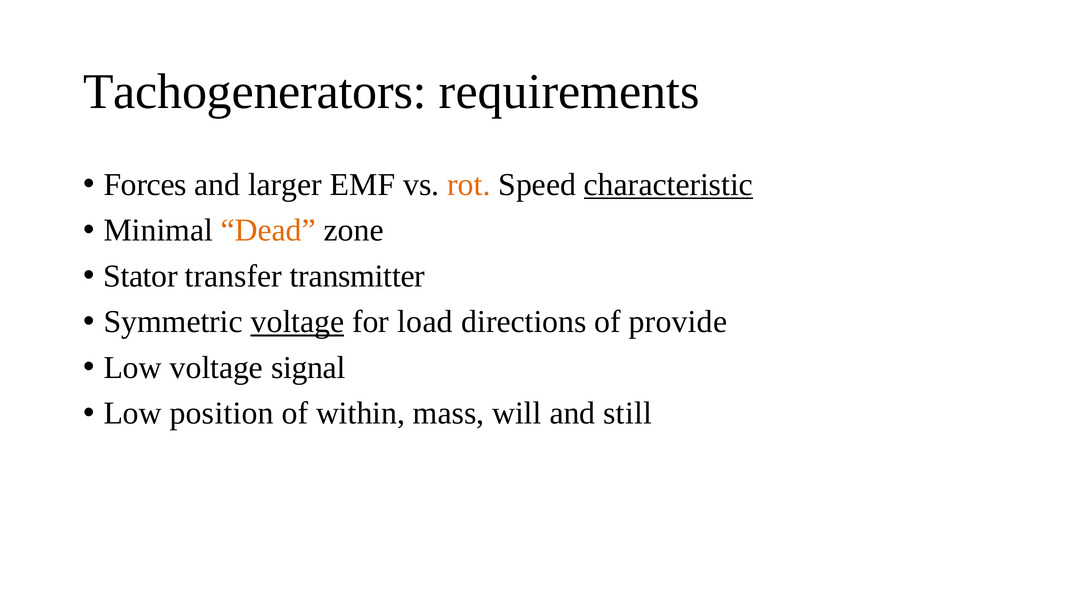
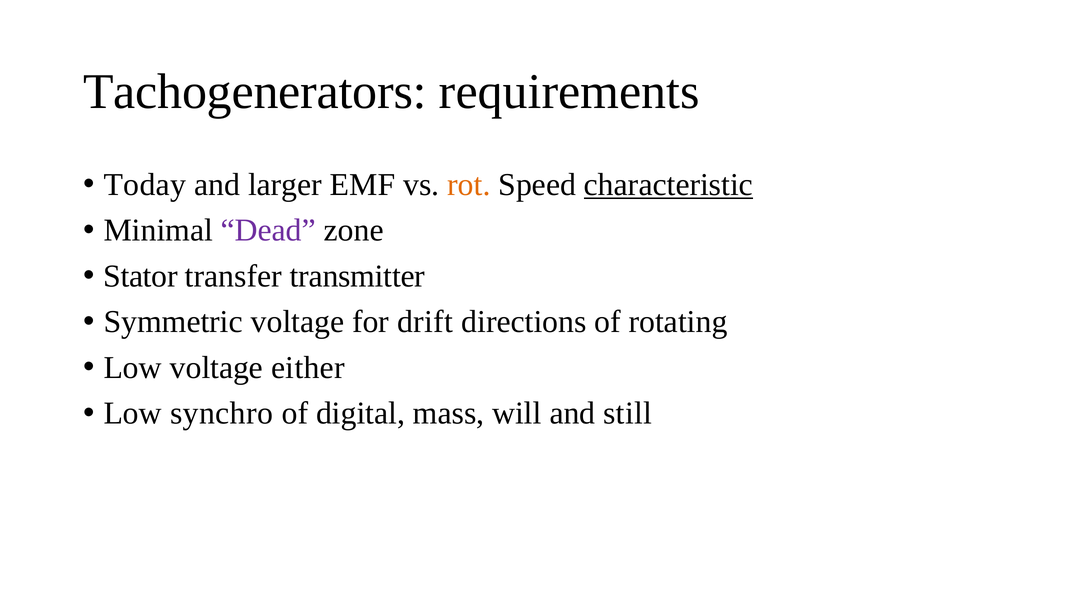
Forces: Forces -> Today (145, 184)
Dead colour: orange -> purple (268, 230)
voltage underline: present -> none (297, 322)
load: load -> drift (425, 322)
provide: provide -> rotating (678, 322)
signal: signal -> either (308, 367)
position: position -> synchro (222, 413)
within: within -> digital (361, 413)
